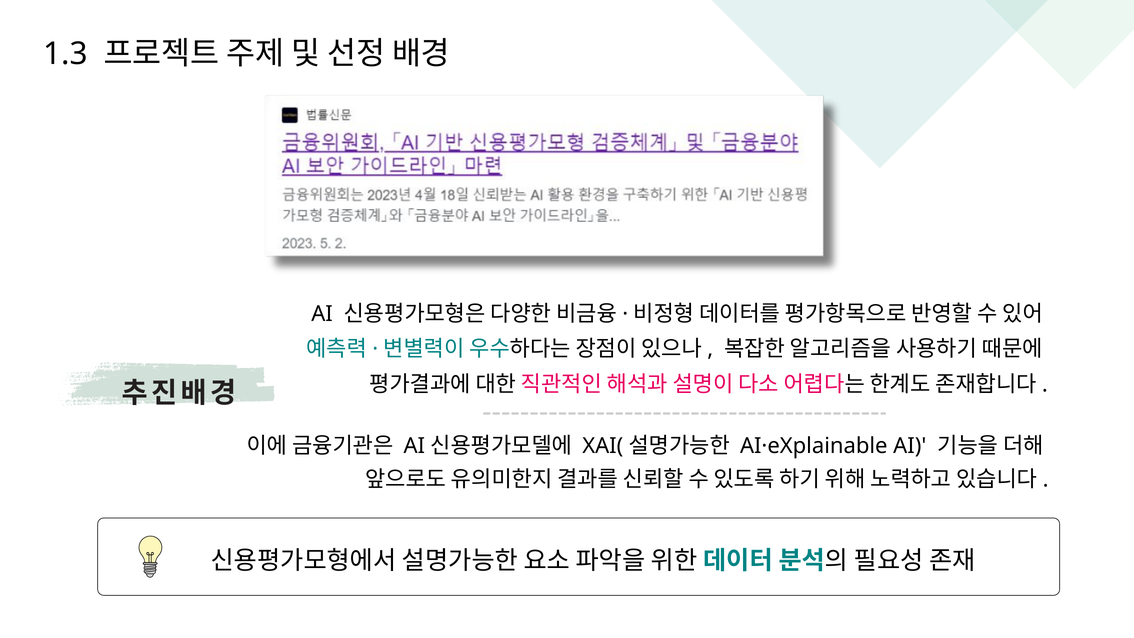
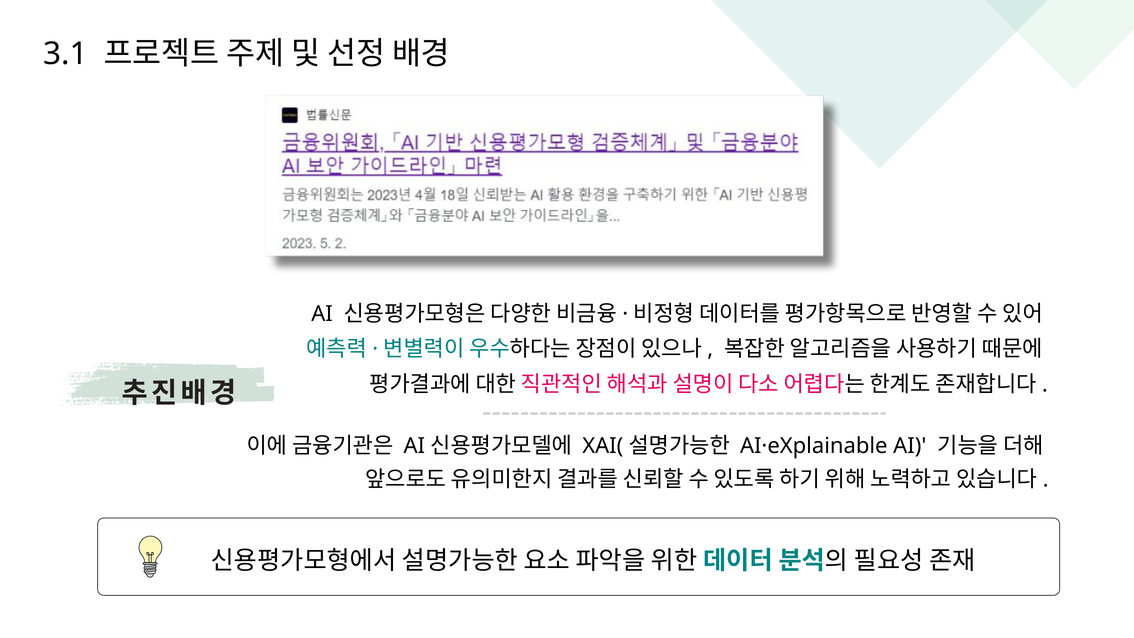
1.3: 1.3 -> 3.1 (66, 54)
